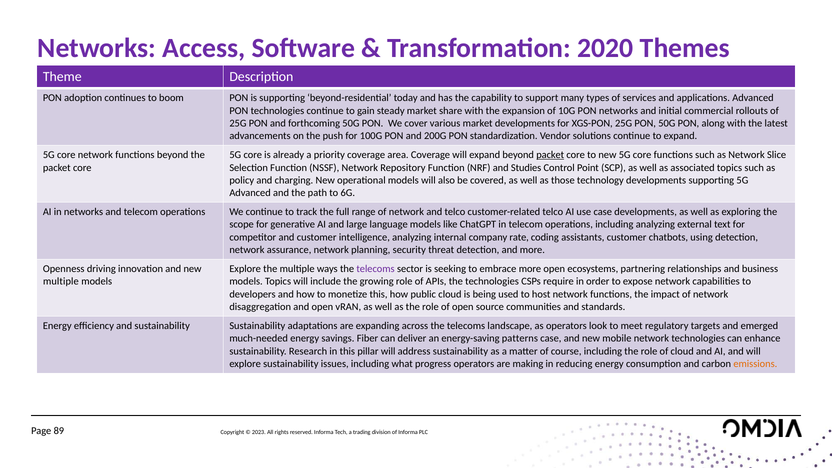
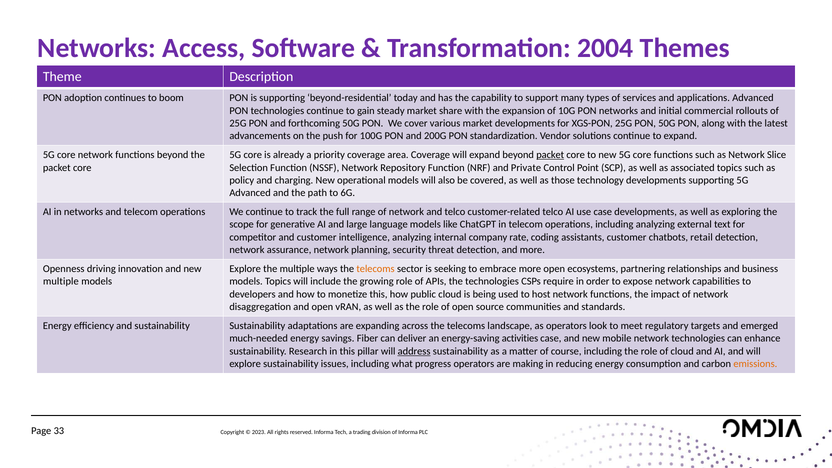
2020: 2020 -> 2004 (605, 48)
Studies: Studies -> Private (526, 168)
using: using -> retail (702, 237)
telecoms colour: purple -> orange (376, 269)
patterns: patterns -> activities (520, 338)
address underline: none -> present (414, 351)
89: 89 -> 33 (59, 431)
